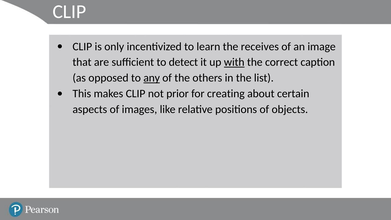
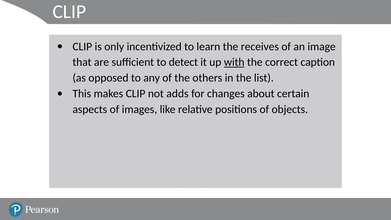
any underline: present -> none (152, 78)
prior: prior -> adds (177, 94)
creating: creating -> changes (226, 94)
